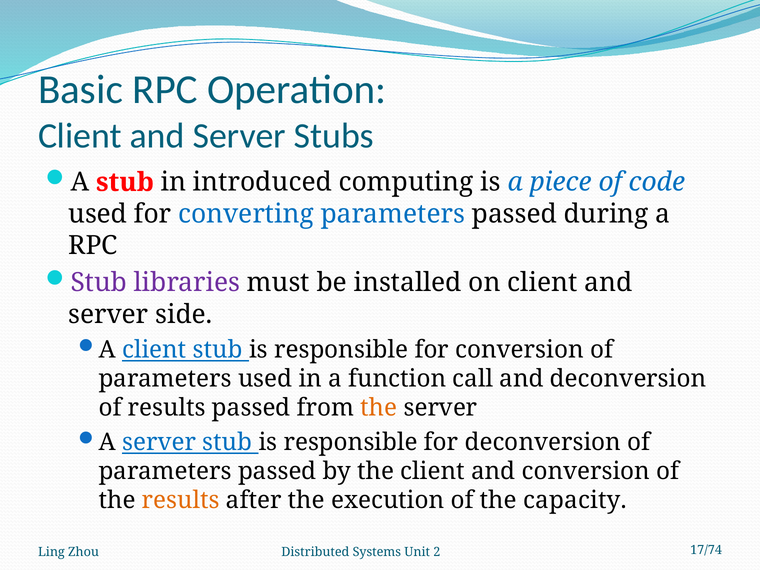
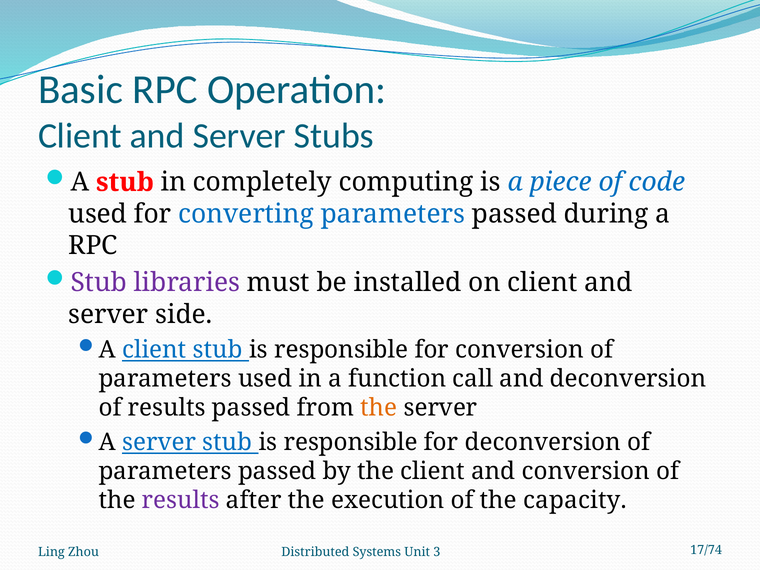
introduced: introduced -> completely (262, 182)
results colour: orange -> purple (181, 500)
2: 2 -> 3 (437, 552)
